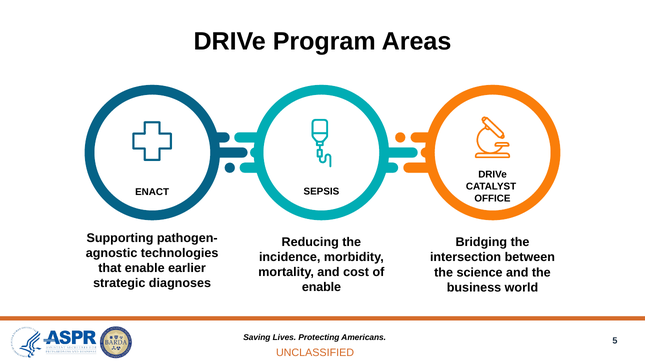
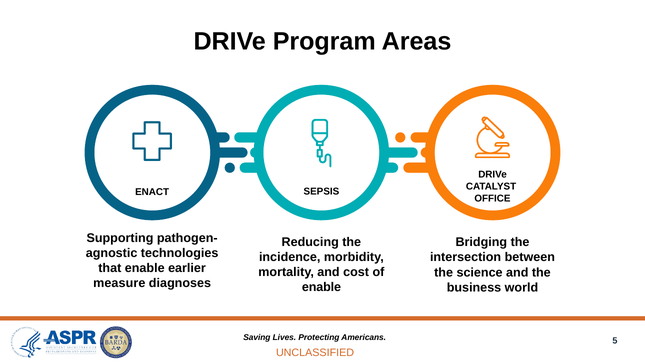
strategic: strategic -> measure (119, 283)
